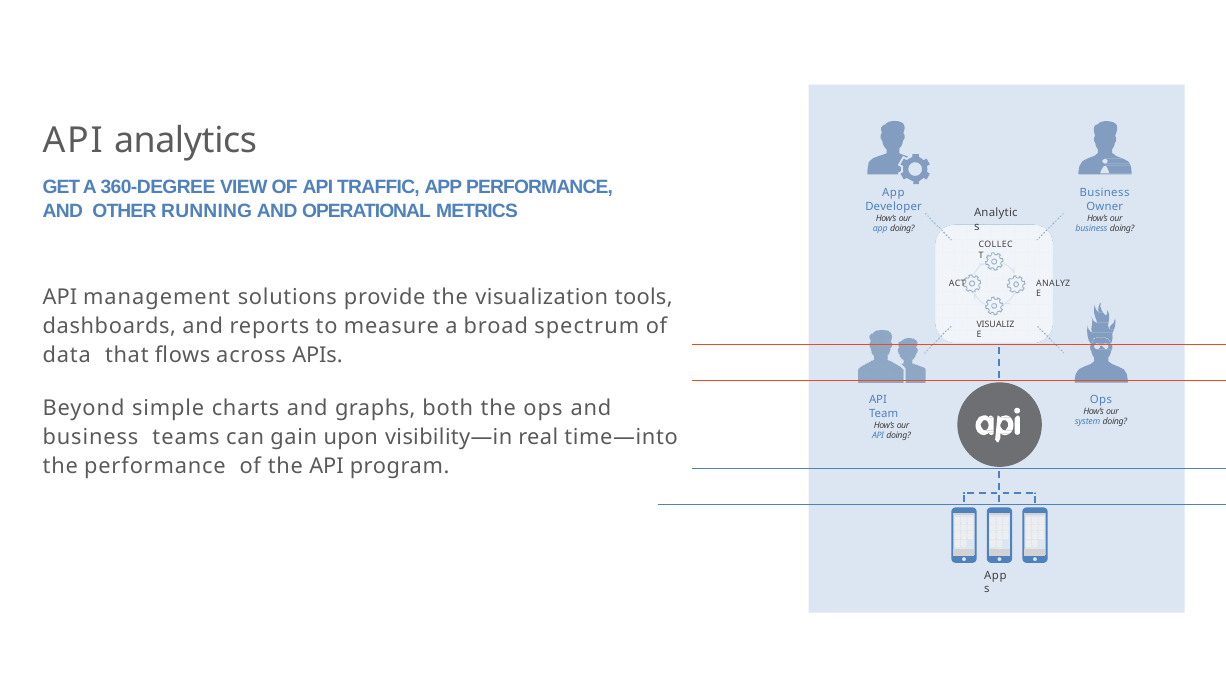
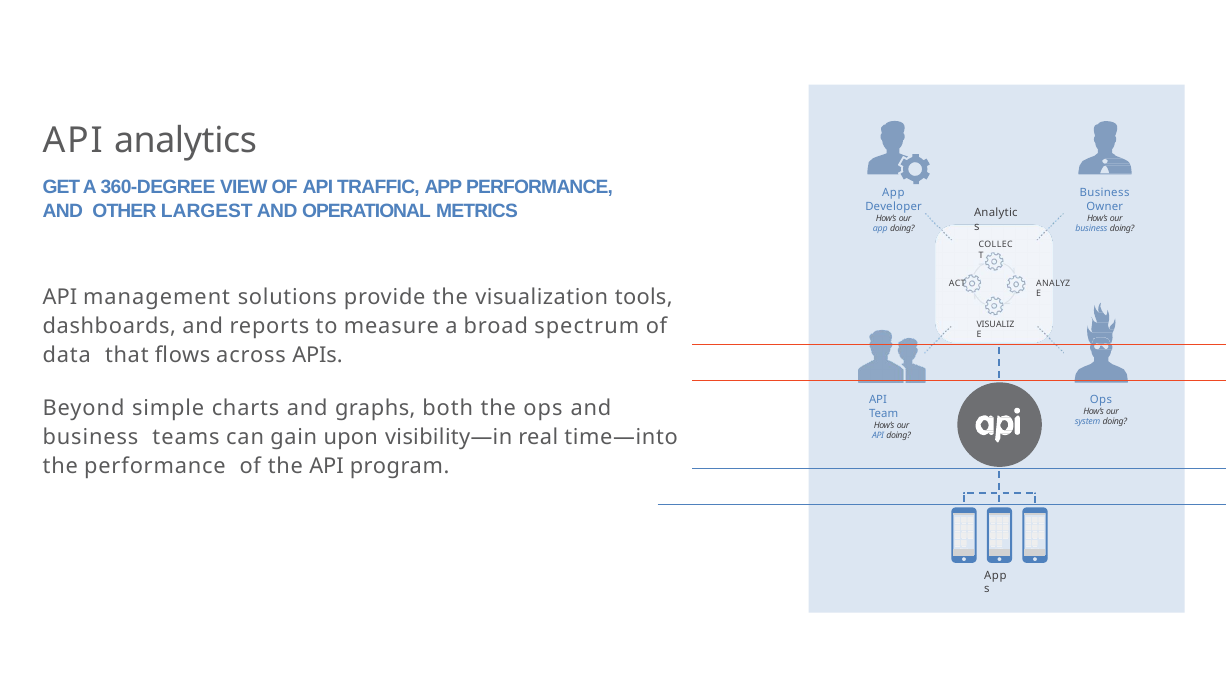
RUNNING: RUNNING -> LARGEST (207, 211)
